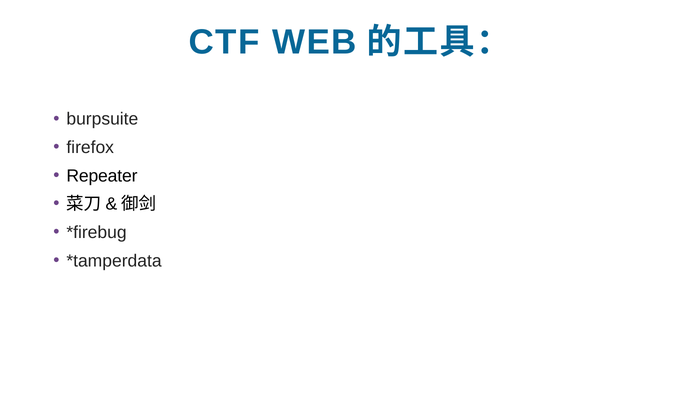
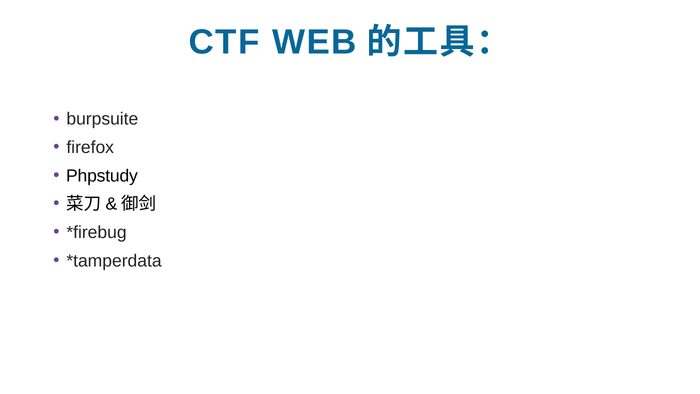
Repeater: Repeater -> Phpstudy (102, 176)
